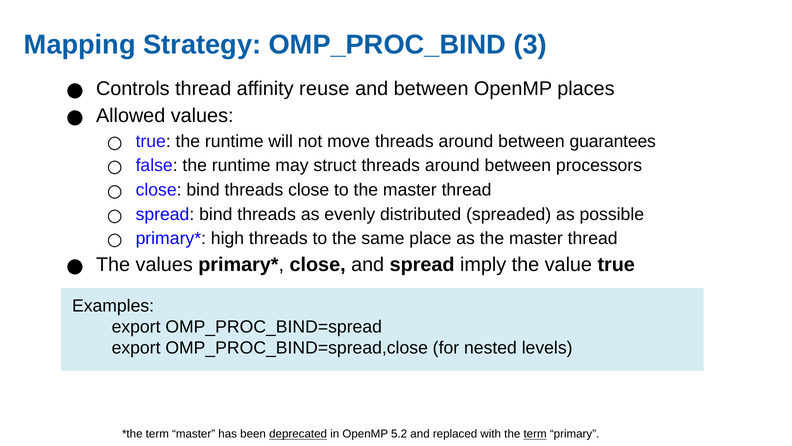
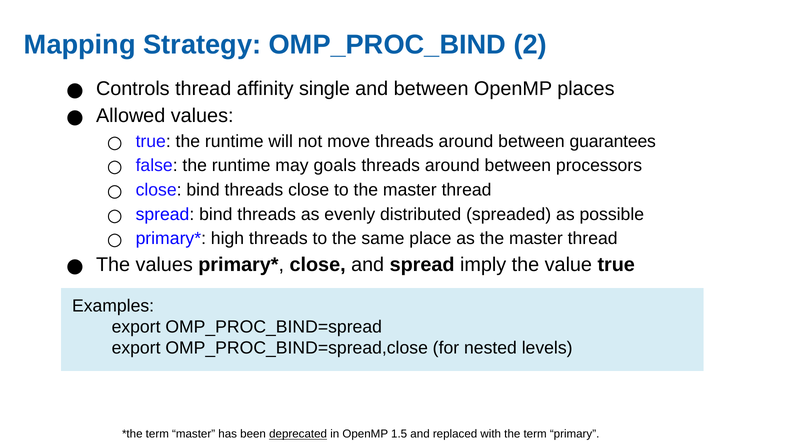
3: 3 -> 2 (530, 45)
reuse: reuse -> single (324, 88)
struct: struct -> goals (335, 166)
5.2: 5.2 -> 1.5 (399, 434)
term underline: present -> none (535, 434)
